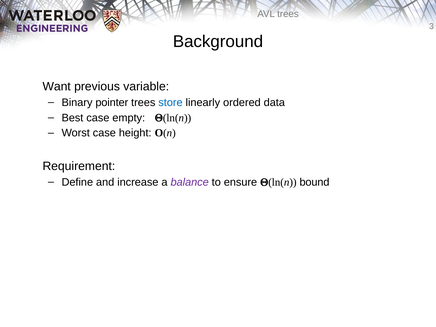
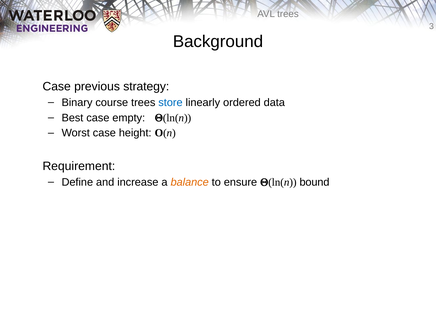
Want: Want -> Case (57, 87)
variable: variable -> strategy (146, 87)
pointer: pointer -> course (112, 103)
balance colour: purple -> orange (190, 182)
